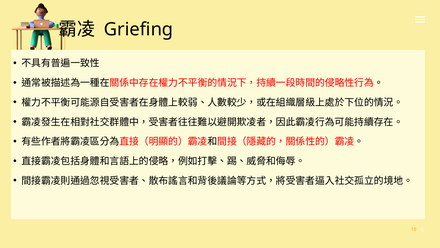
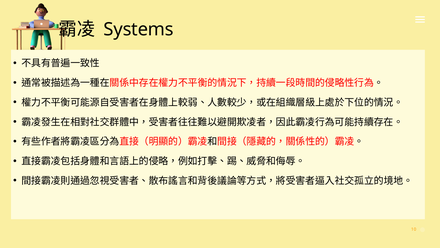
Griefing: Griefing -> Systems (139, 29)
